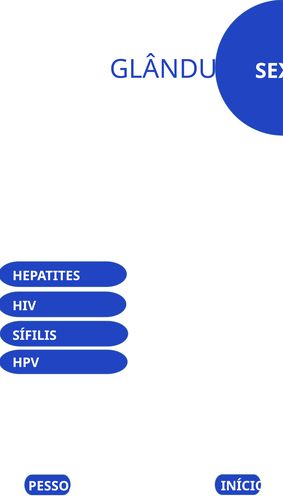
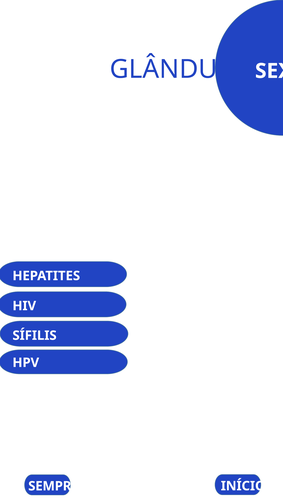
PESSOA: PESSOA -> SEMPRE (53, 486)
